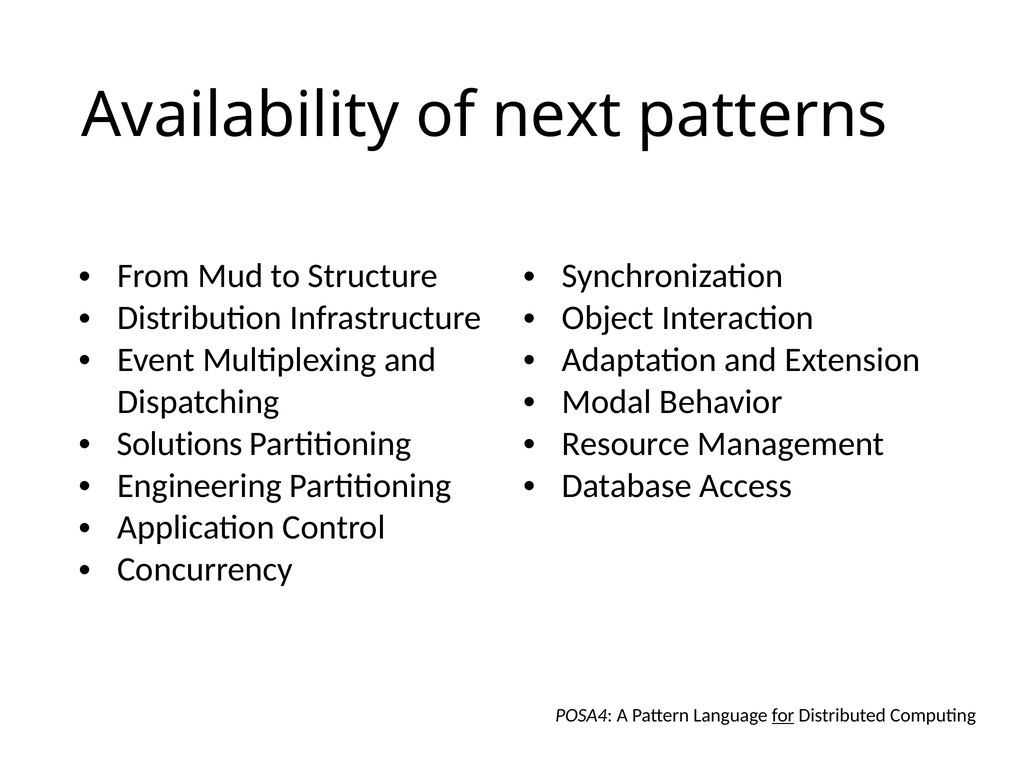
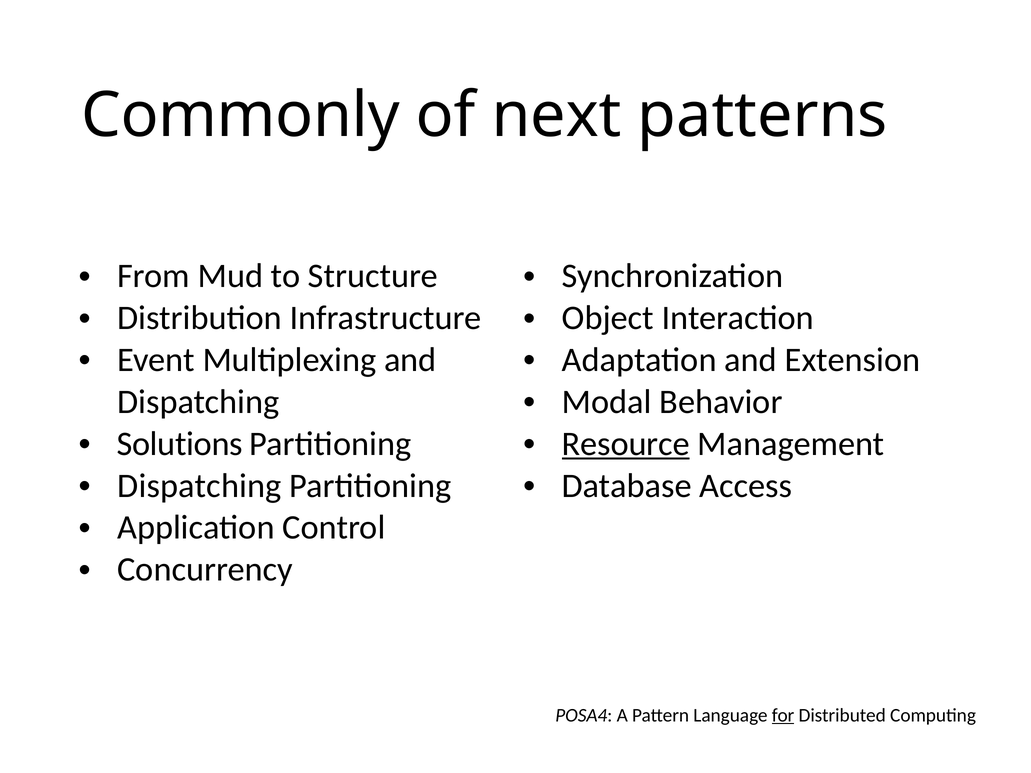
Availability: Availability -> Commonly (240, 115)
Resource underline: none -> present (626, 444)
Engineering: Engineering -> Dispatching (199, 486)
